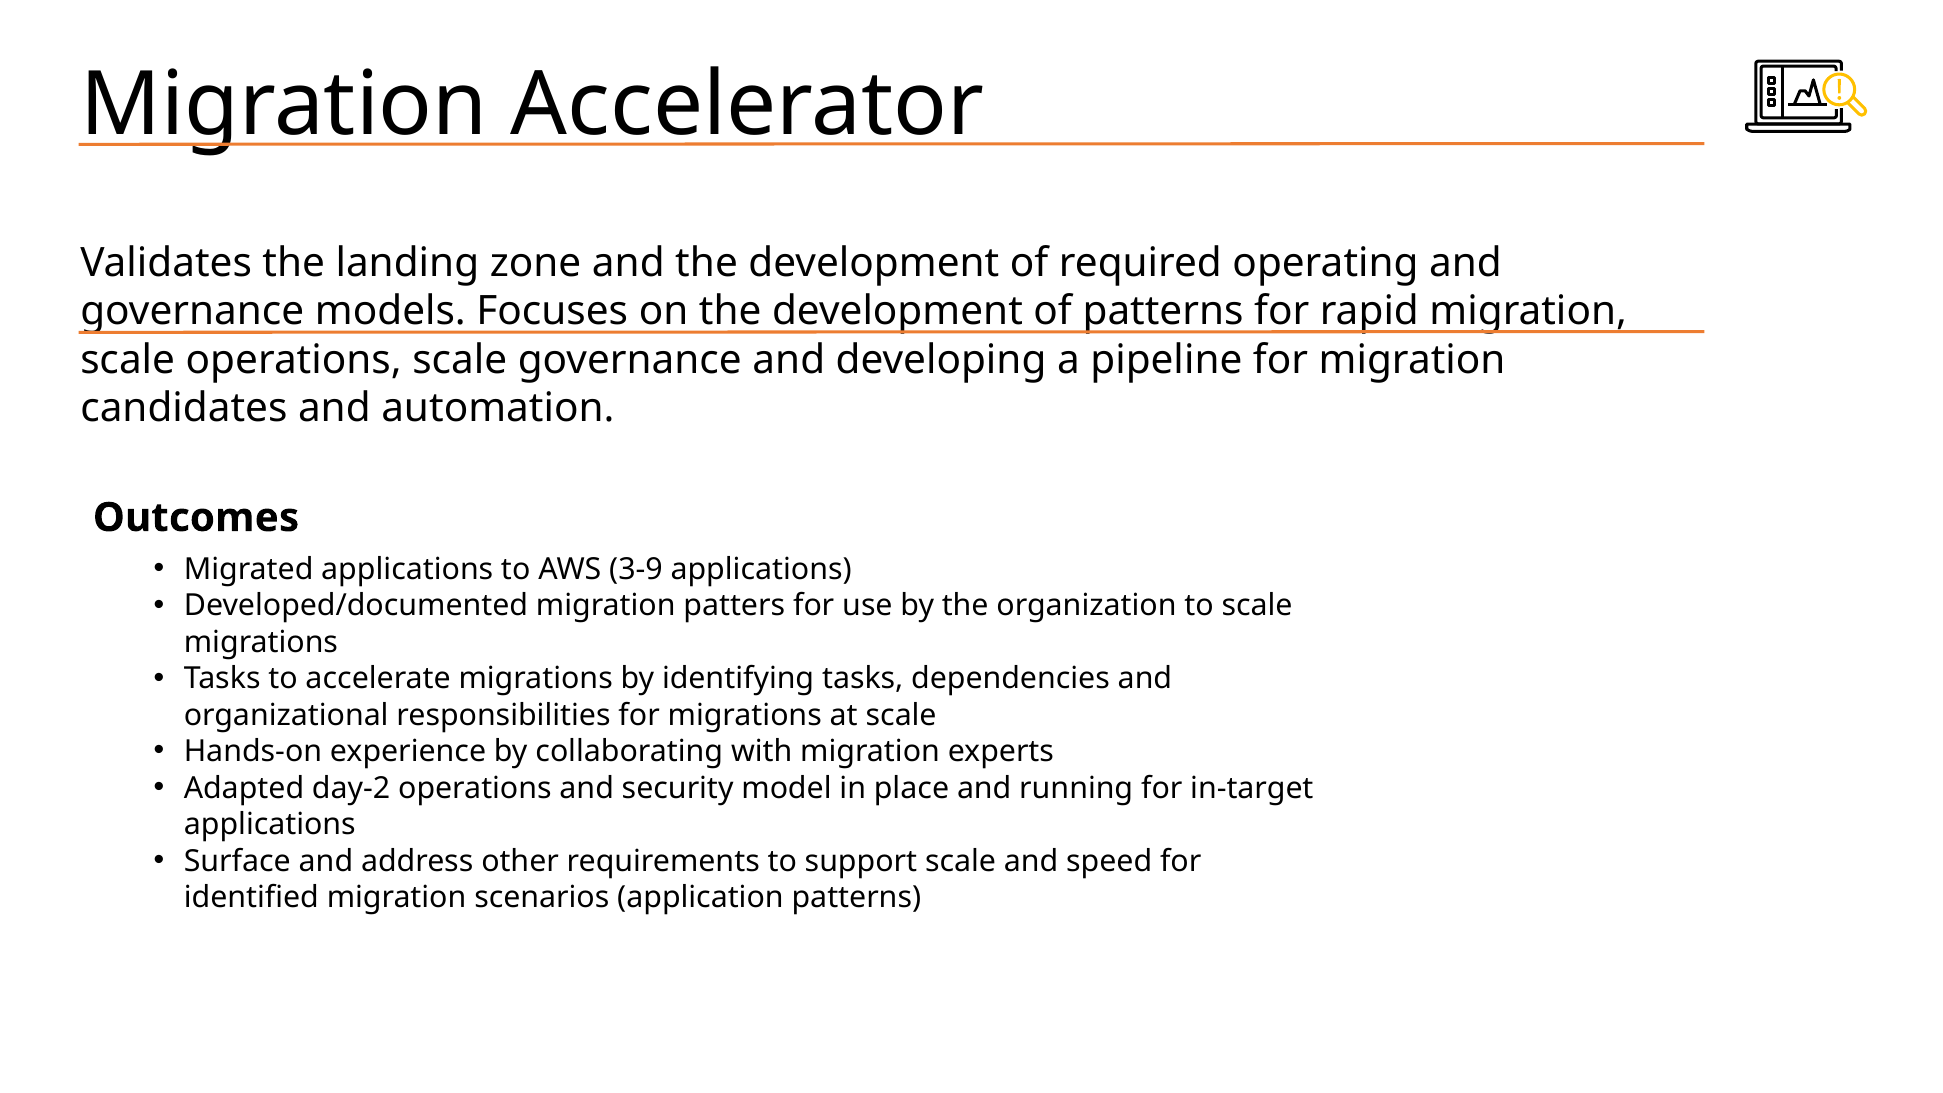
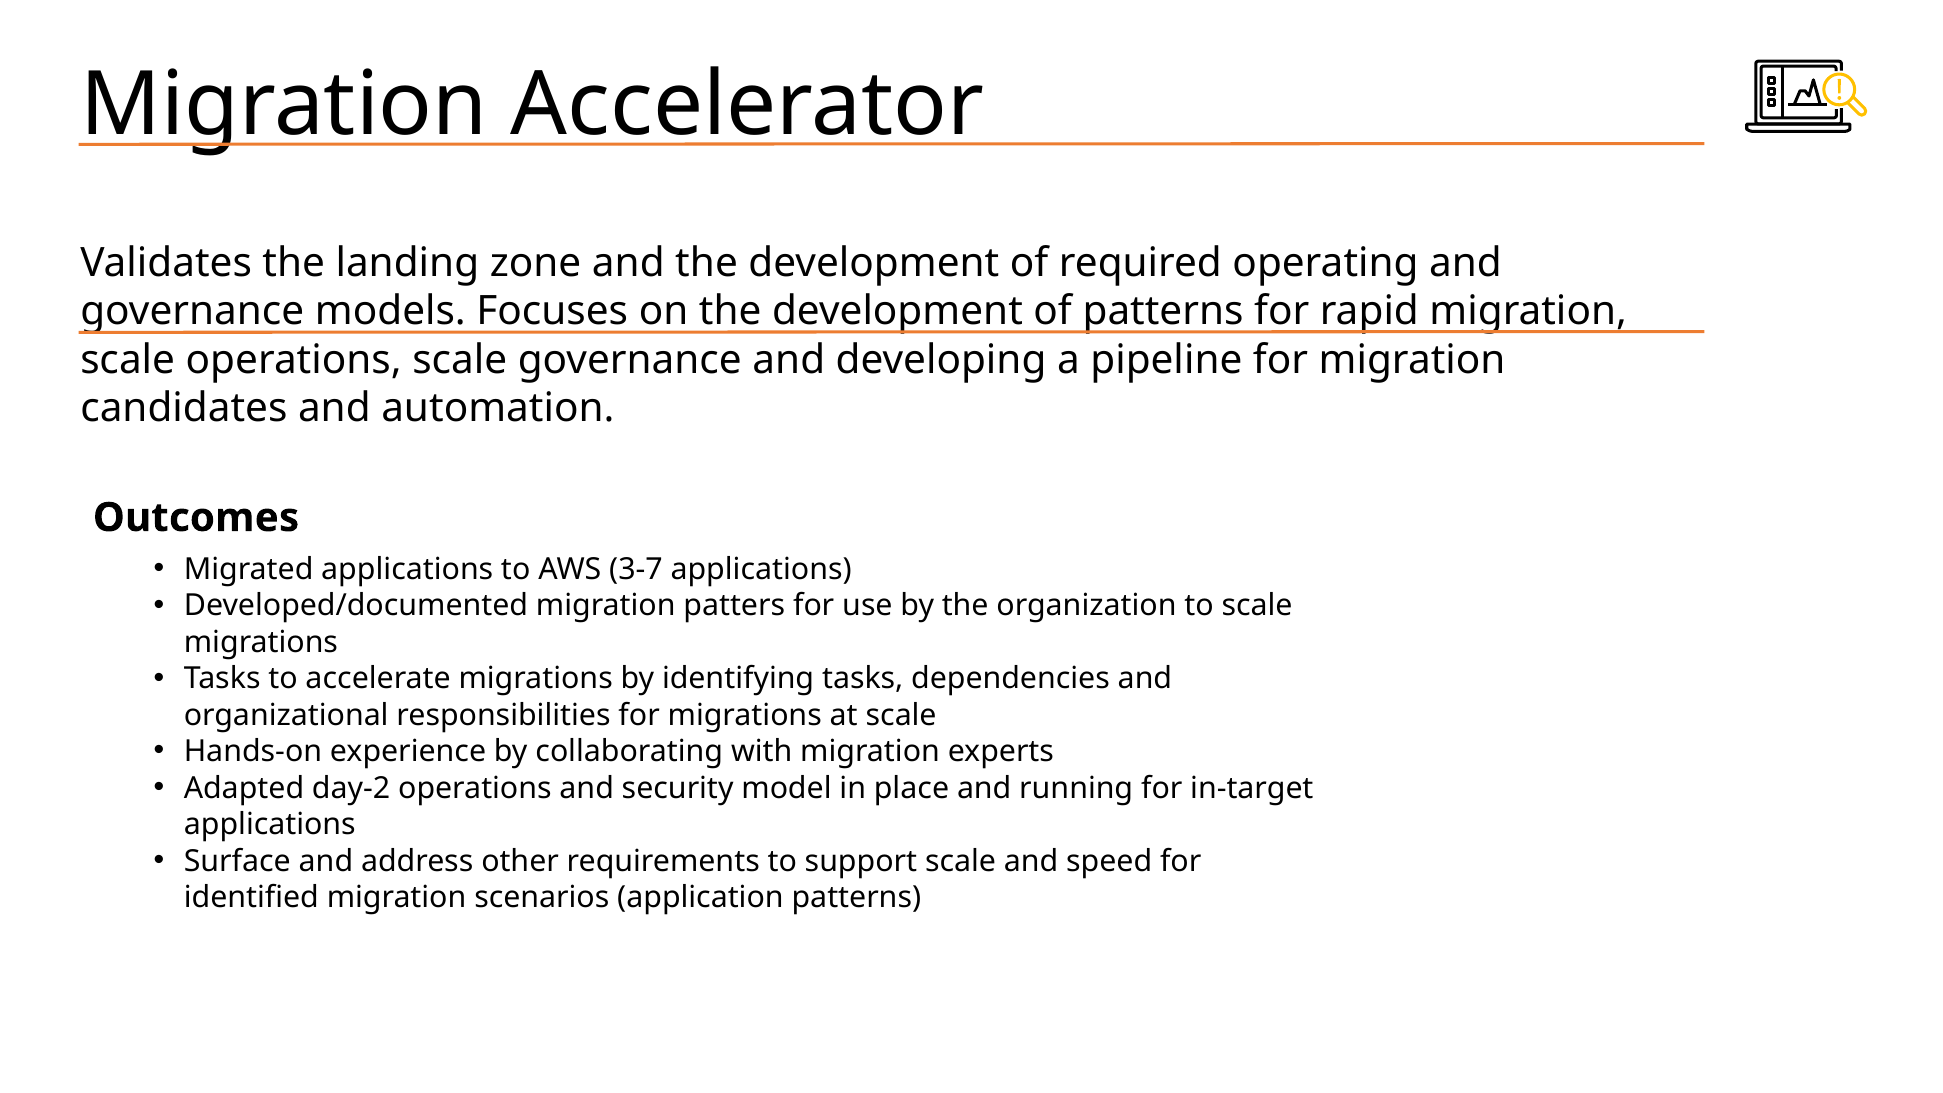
3-9: 3-9 -> 3-7 (636, 569)
